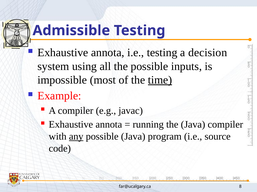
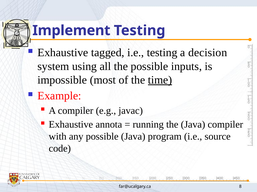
Admissible: Admissible -> Implement (71, 31)
annota: annota -> tagged (108, 53)
any underline: present -> none (76, 137)
